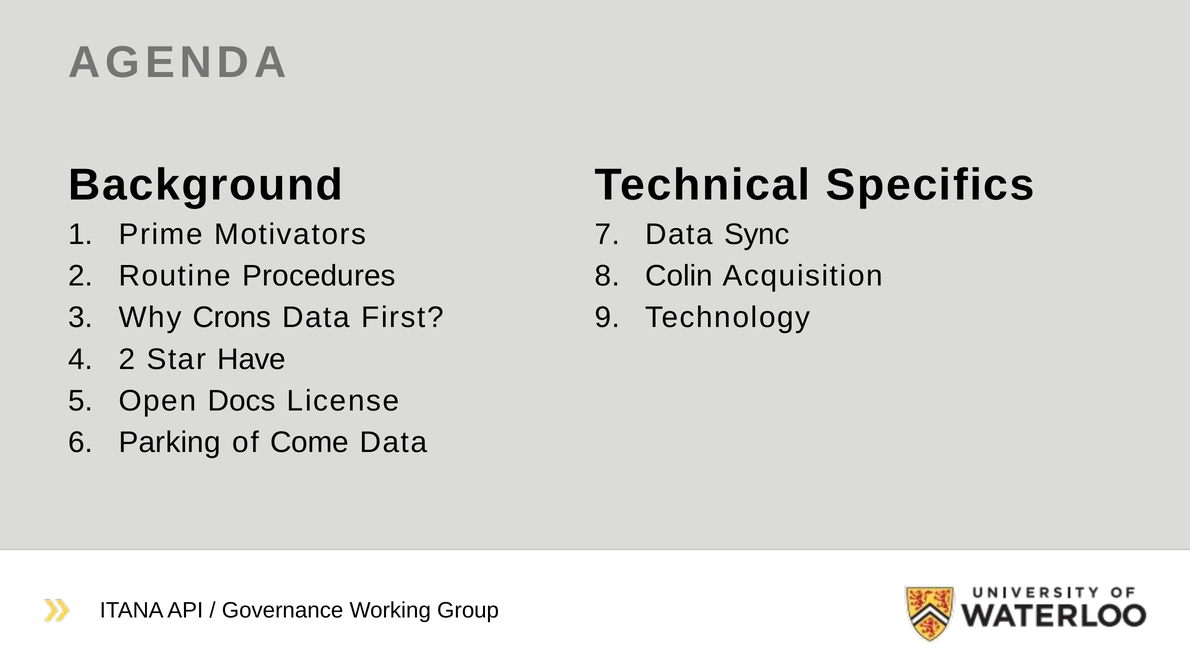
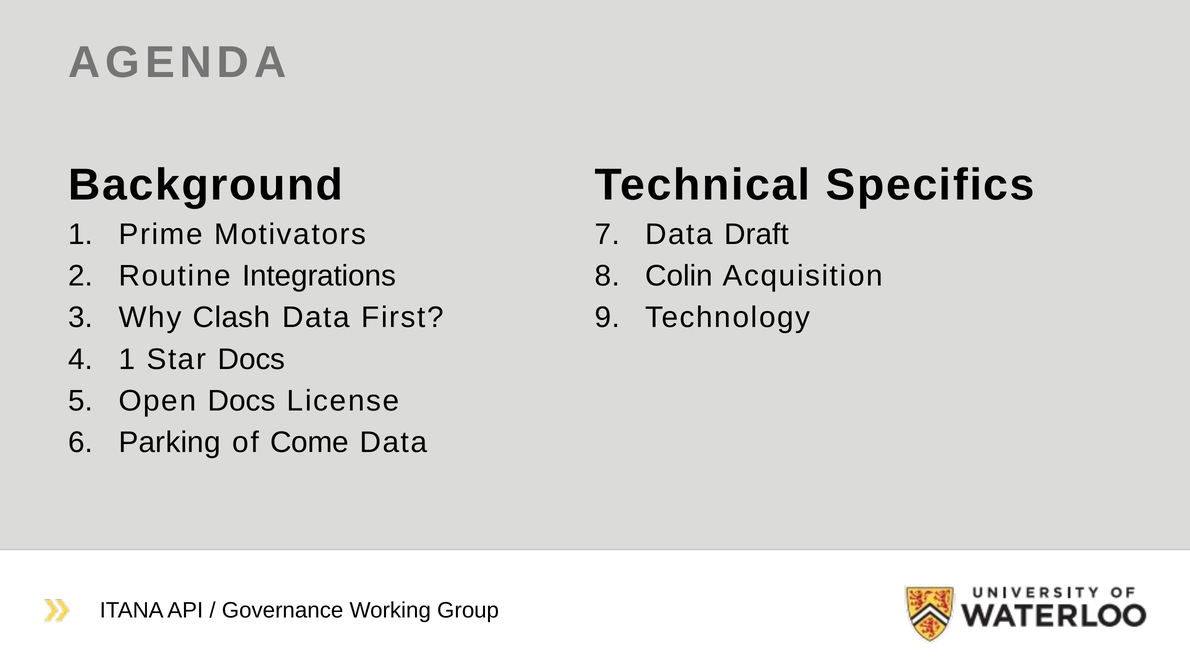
Sync: Sync -> Draft (757, 234)
Procedures: Procedures -> Integrations (319, 276)
Crons: Crons -> Clash (231, 318)
2: 2 -> 1 (127, 359)
Star Have: Have -> Docs (252, 359)
